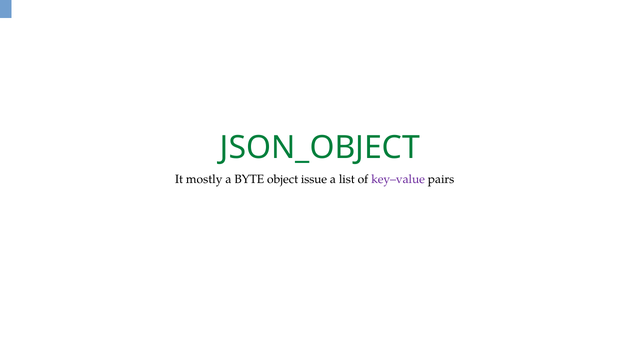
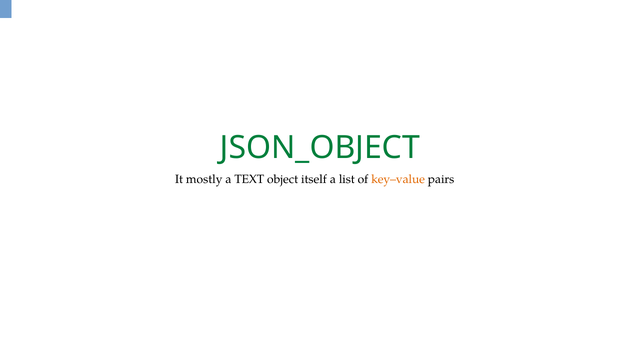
BYTE: BYTE -> TEXT (249, 179)
issue: issue -> itself (314, 179)
key–value colour: purple -> orange (398, 179)
